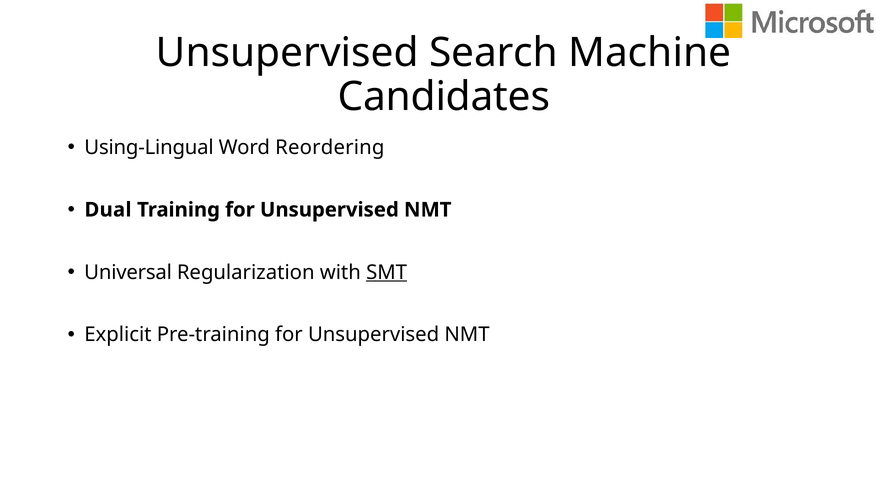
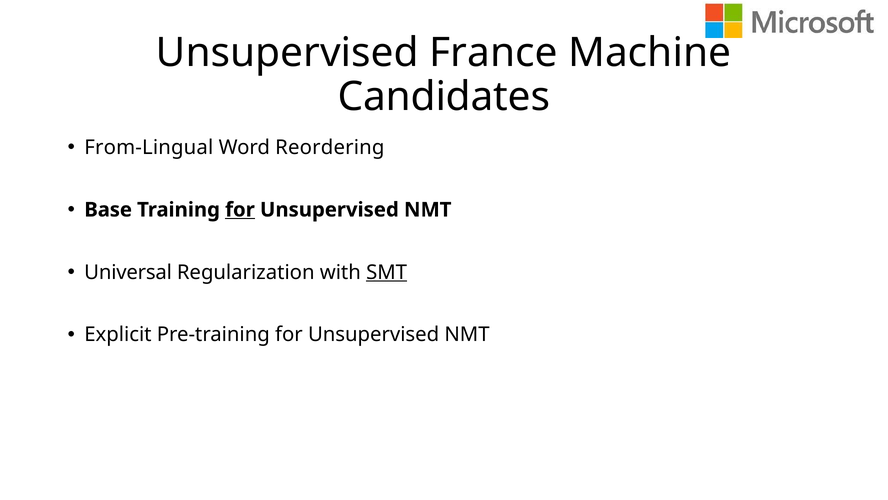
Search: Search -> France (493, 53)
Using-Lingual: Using-Lingual -> From-Lingual (149, 147)
Dual: Dual -> Base (108, 210)
for underline: none -> present (240, 210)
